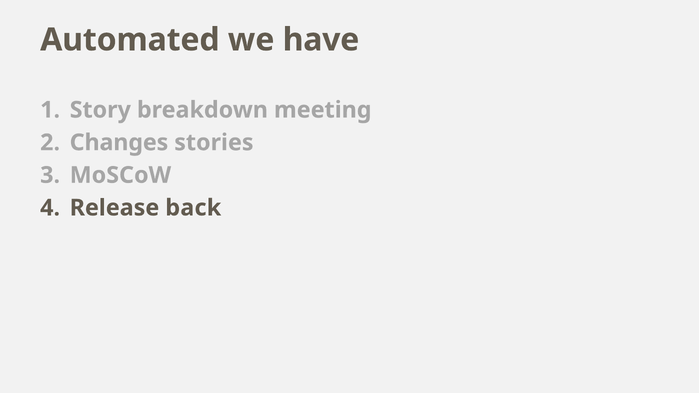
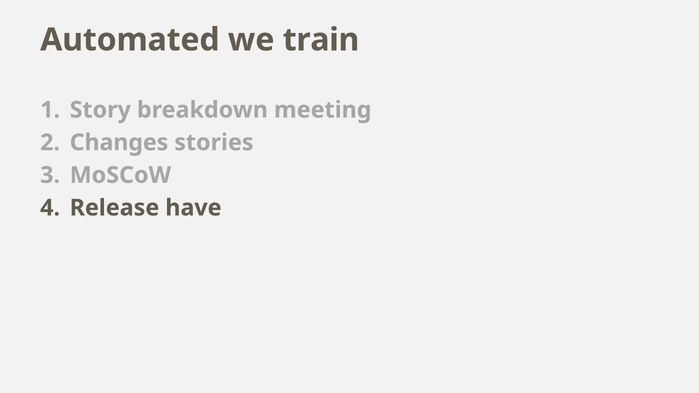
have: have -> train (321, 40)
back: back -> have (193, 208)
